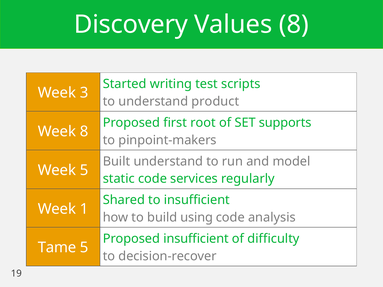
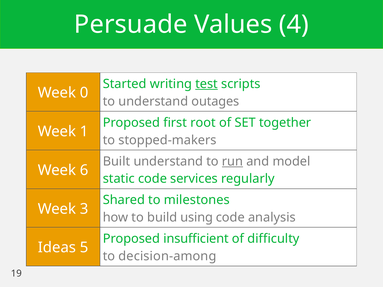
Discovery: Discovery -> Persuade (131, 25)
Values 8: 8 -> 4 (294, 25)
test underline: none -> present (207, 84)
3: 3 -> 0 (84, 93)
product: product -> outages (215, 102)
supports: supports -> together (285, 123)
Week 8: 8 -> 1 (84, 132)
pinpoint-makers: pinpoint-makers -> stopped-makers (167, 140)
run underline: none -> present (233, 161)
Week 5: 5 -> 6 (84, 170)
to insufficient: insufficient -> milestones (197, 200)
1: 1 -> 3 (84, 209)
Tame: Tame -> Ideas (57, 248)
decision-recover: decision-recover -> decision-among (167, 256)
